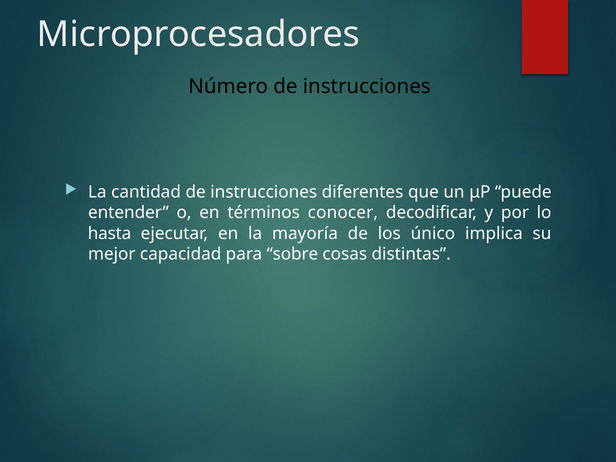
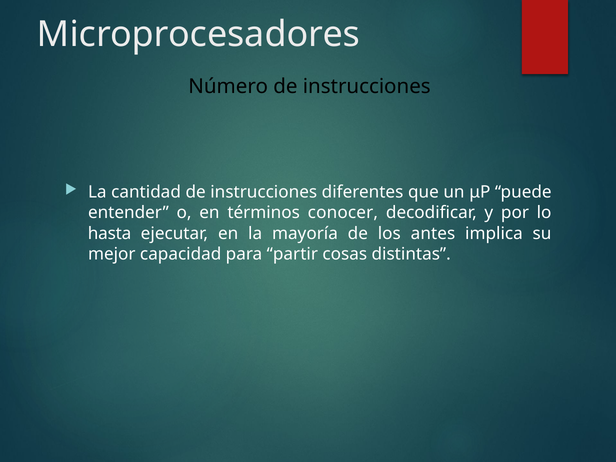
único: único -> antes (433, 233)
sobre: sobre -> partir (292, 254)
